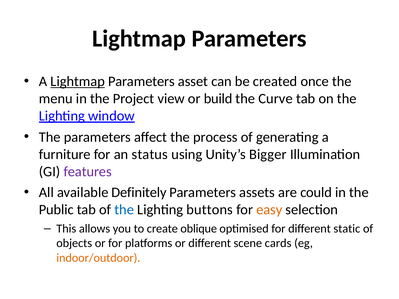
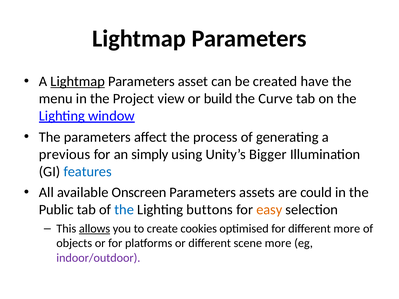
once: once -> have (315, 81)
furniture: furniture -> previous (65, 154)
status: status -> simply (150, 154)
features colour: purple -> blue (88, 172)
Definitely: Definitely -> Onscreen (139, 193)
allows underline: none -> present (95, 229)
oblique: oblique -> cookies (199, 229)
different static: static -> more (347, 229)
scene cards: cards -> more (278, 243)
indoor/outdoor colour: orange -> purple (98, 258)
